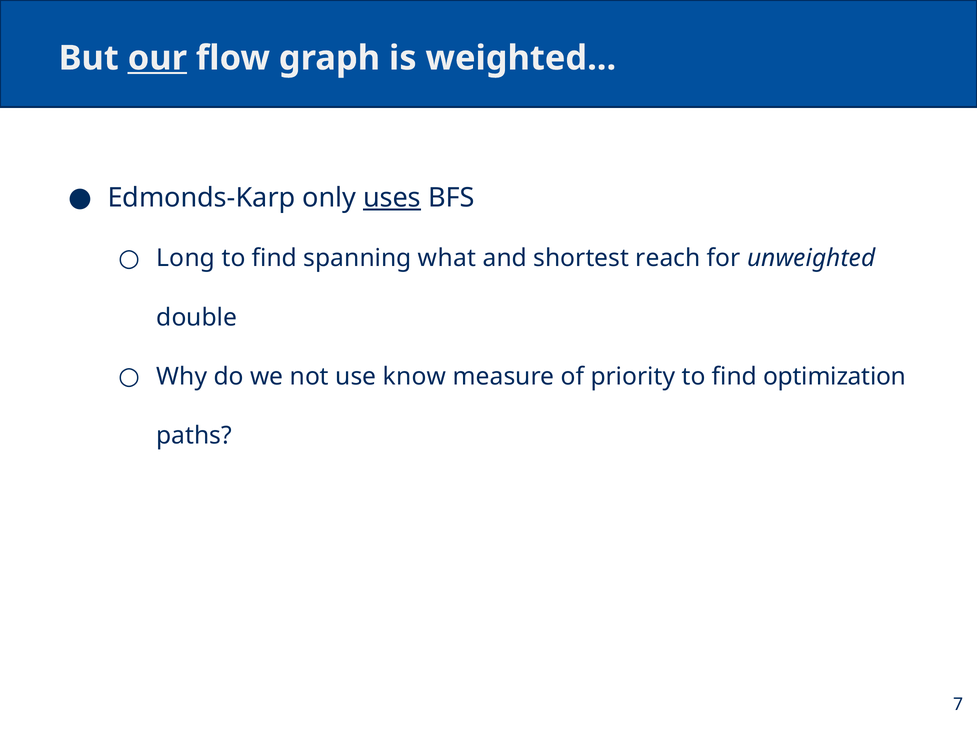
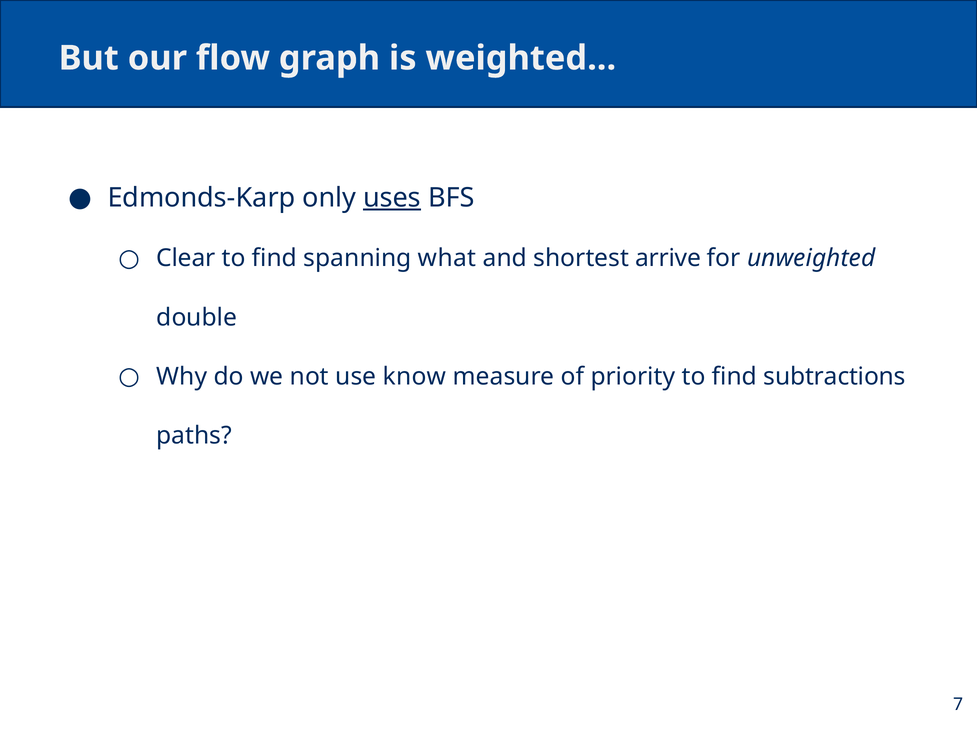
our underline: present -> none (157, 58)
Long: Long -> Clear (186, 258)
reach: reach -> arrive (668, 258)
optimization: optimization -> subtractions (835, 377)
